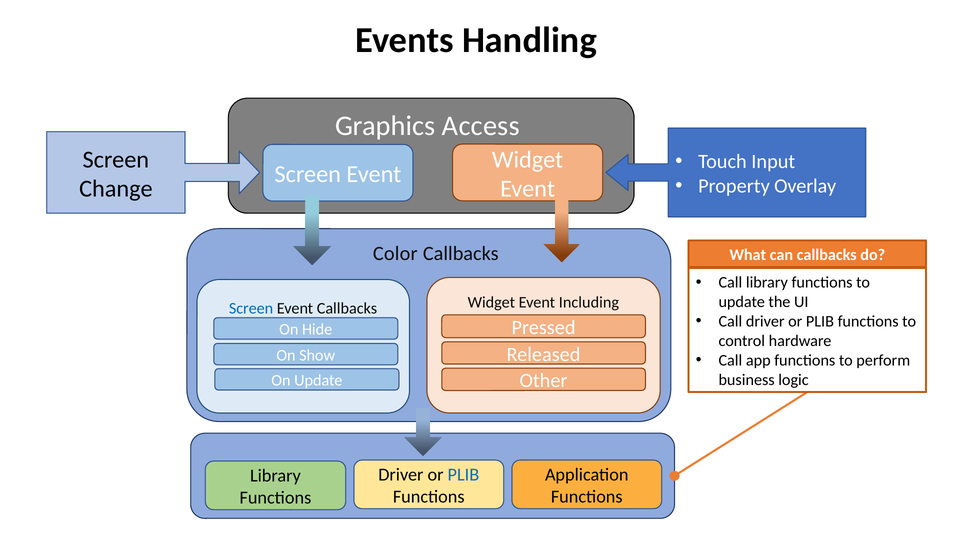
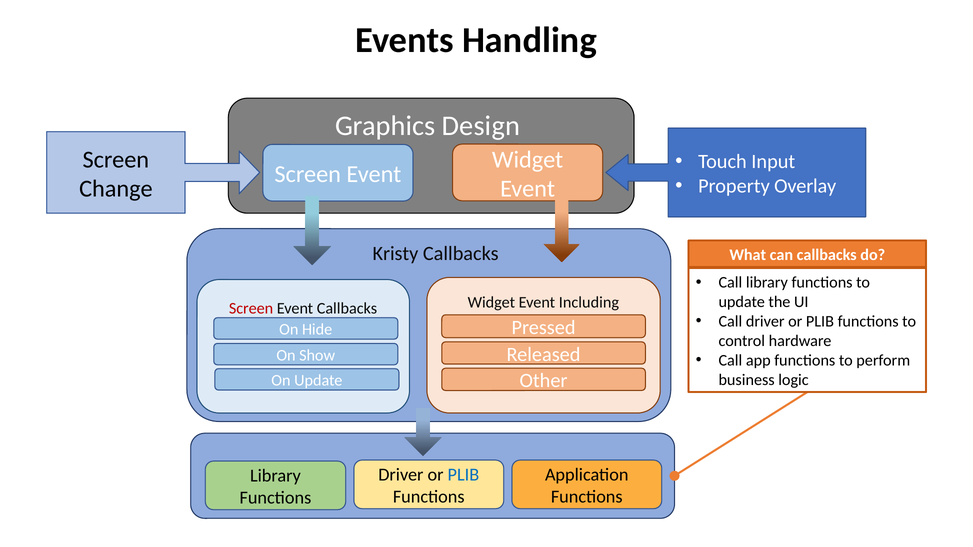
Access: Access -> Design (481, 126)
Color: Color -> Kristy (395, 254)
Screen colour: blue -> red (251, 309)
